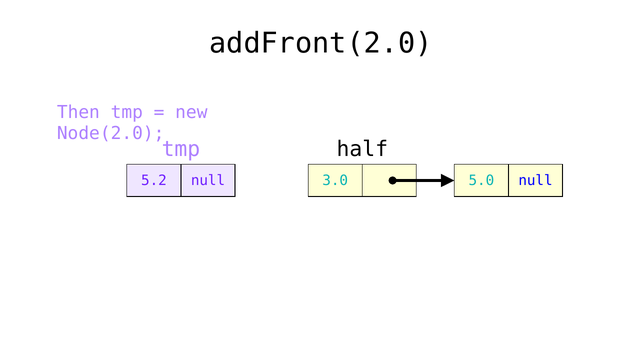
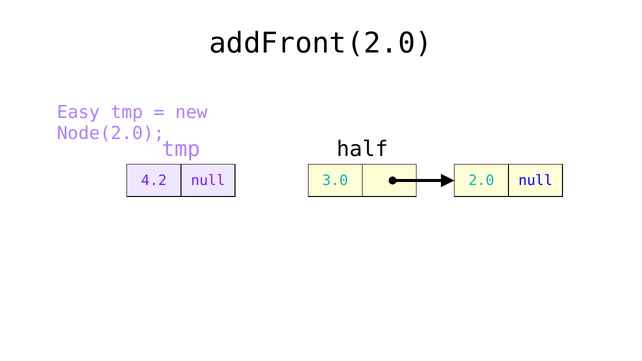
Then: Then -> Easy (78, 112)
5.2: 5.2 -> 4.2 (154, 181)
5.0: 5.0 -> 2.0 (481, 181)
